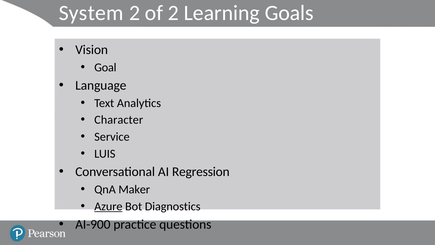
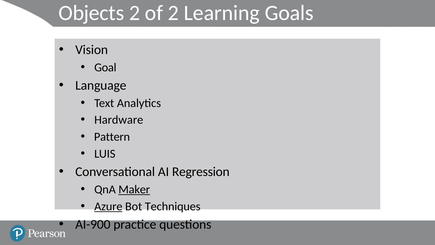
System: System -> Objects (91, 13)
Character: Character -> Hardware (119, 120)
Service: Service -> Pattern (112, 137)
Maker underline: none -> present (134, 189)
Diagnostics: Diagnostics -> Techniques (173, 206)
